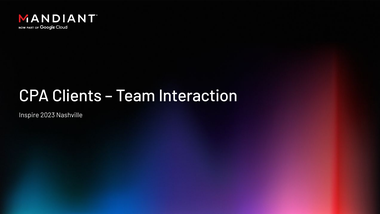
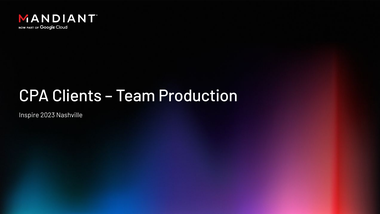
Interaction: Interaction -> Production (198, 96)
